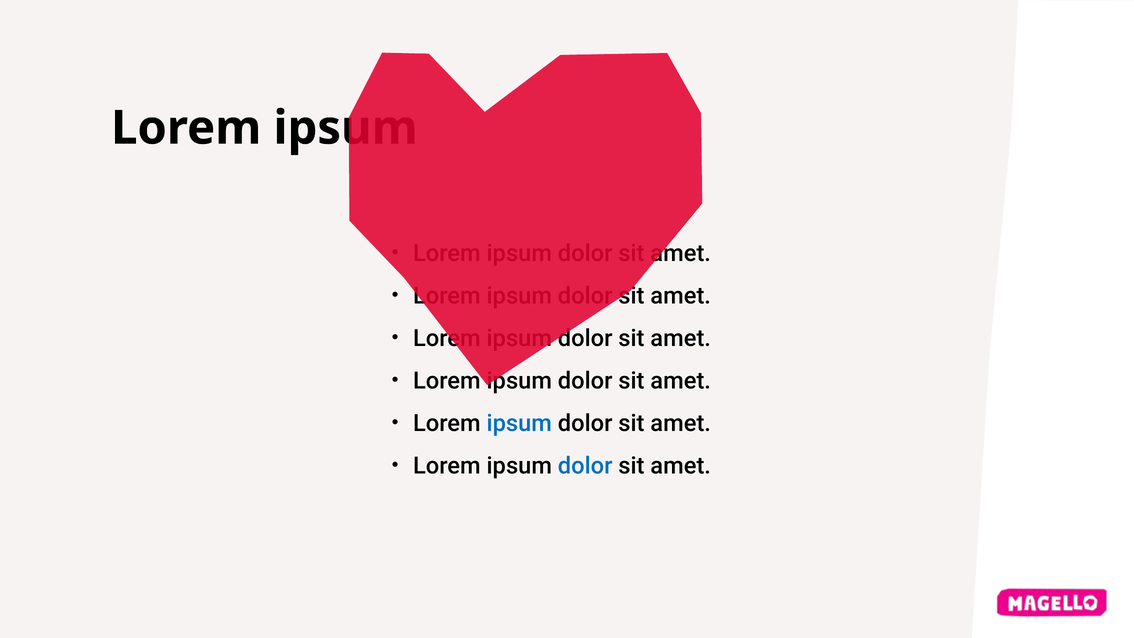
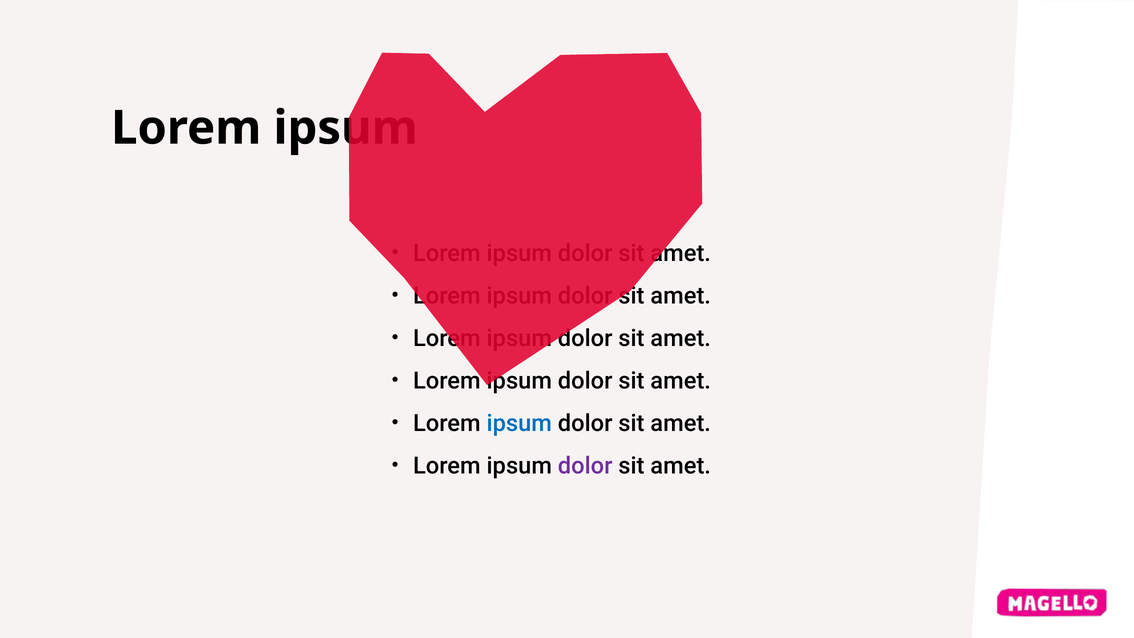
dolor colour: blue -> purple (585, 466)
